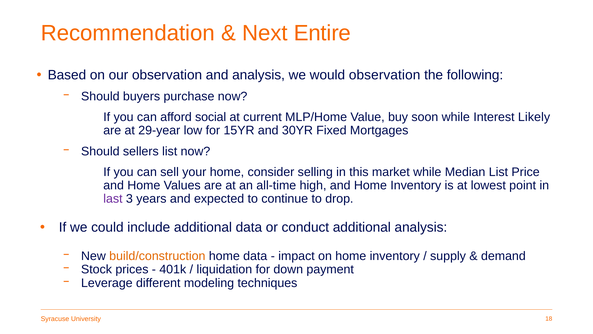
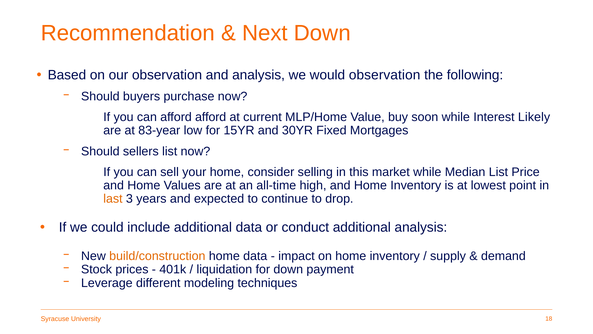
Next Entire: Entire -> Down (322, 33)
afford social: social -> afford (211, 117)
29-year: 29-year -> 83-year (159, 130)
last colour: purple -> orange (113, 199)
